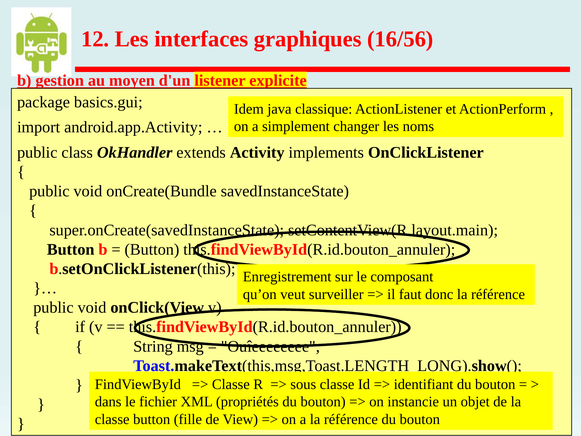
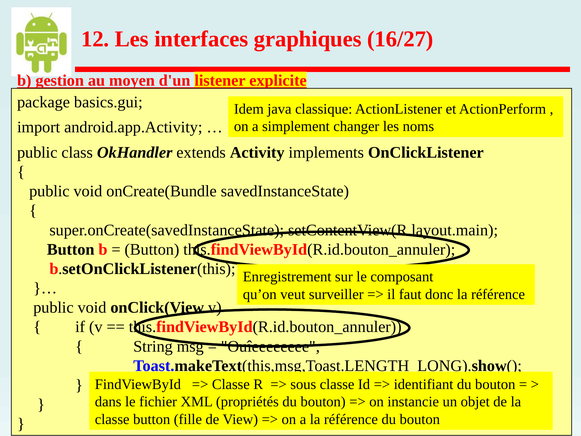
16/56: 16/56 -> 16/27 (400, 39)
